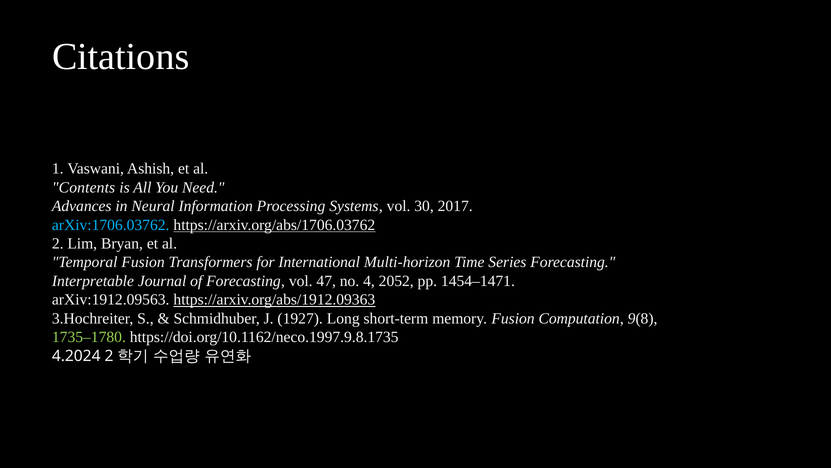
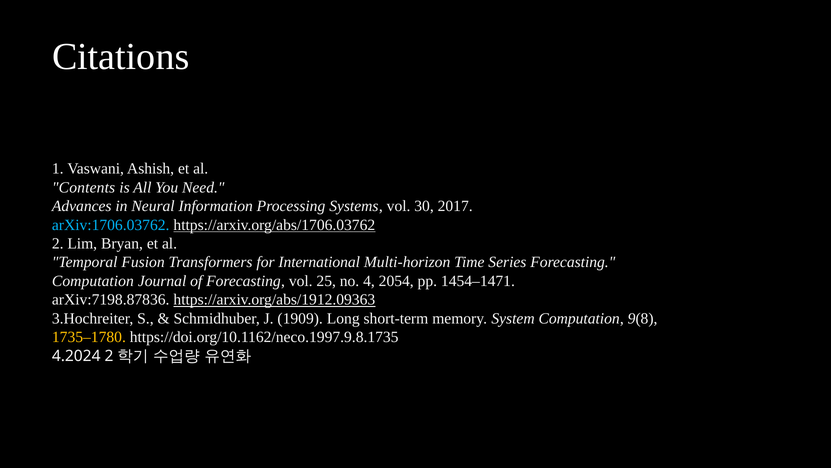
Interpretable: Interpretable -> Computation (93, 281)
47: 47 -> 25 (326, 281)
2052: 2052 -> 2054 (396, 281)
arXiv:1912.09563: arXiv:1912.09563 -> arXiv:7198.87836 (111, 299)
1927: 1927 -> 1909 (300, 318)
memory Fusion: Fusion -> System (513, 318)
1735–1780 colour: light green -> yellow (89, 337)
